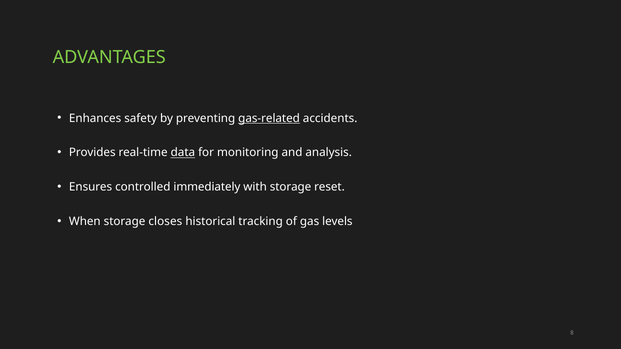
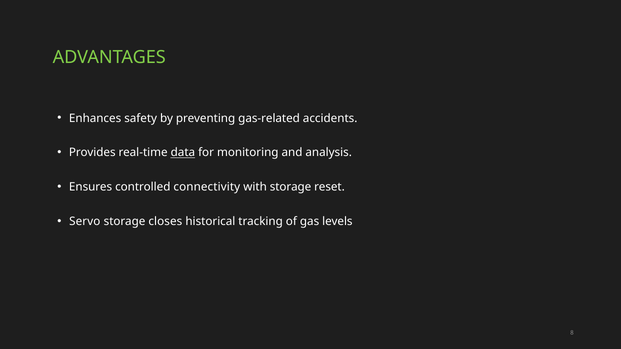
gas-related underline: present -> none (269, 118)
immediately: immediately -> connectivity (207, 187)
When: When -> Servo (85, 222)
